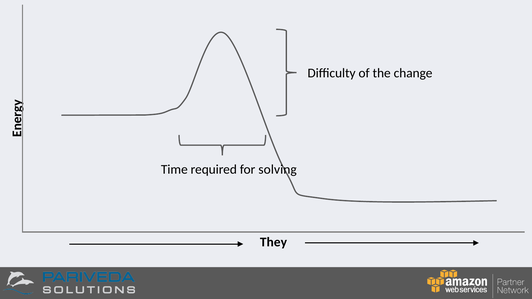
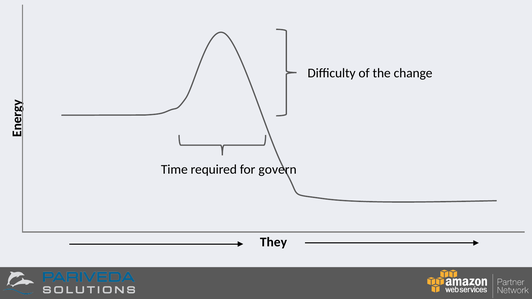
solving: solving -> govern (278, 170)
